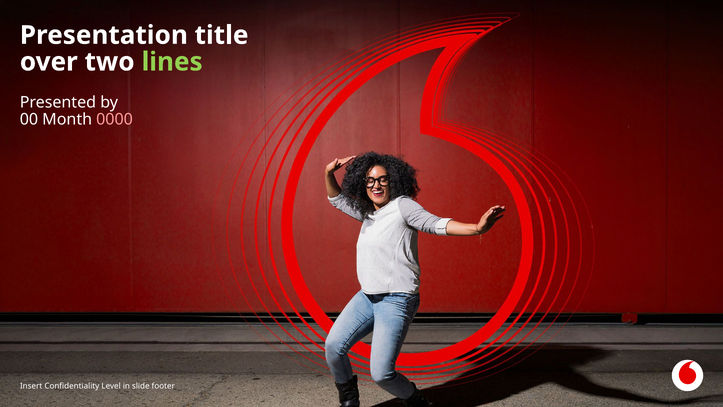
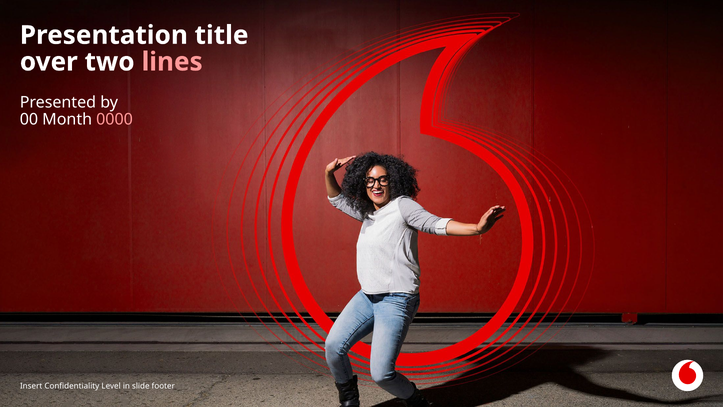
lines colour: light green -> pink (172, 62)
